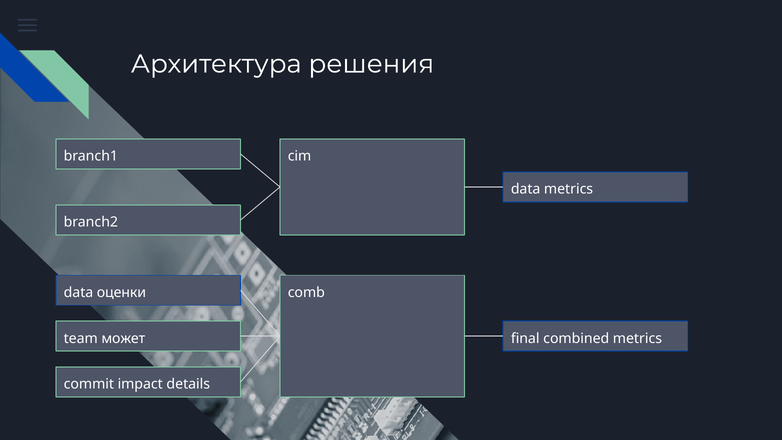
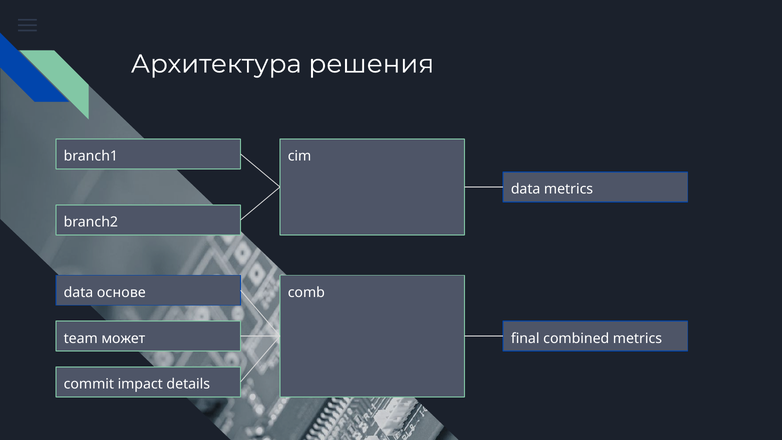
оценки: оценки -> основе (121, 293)
